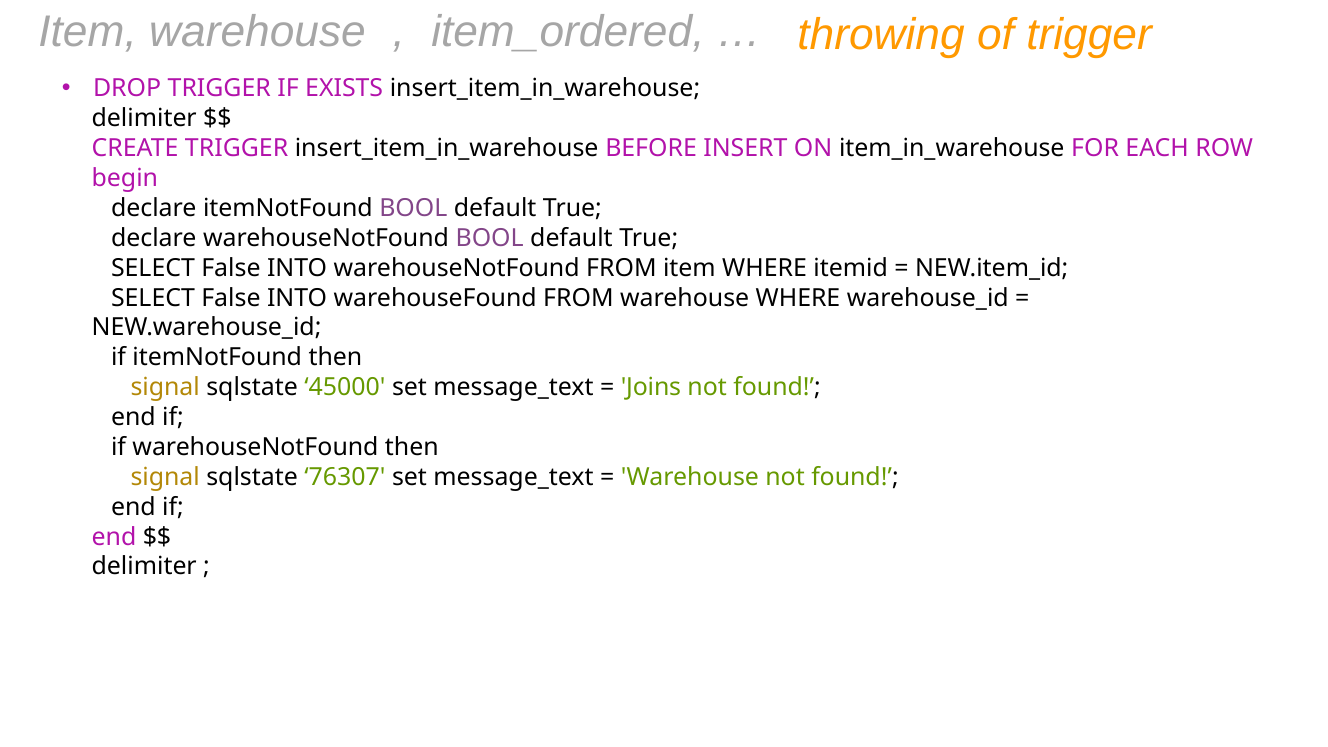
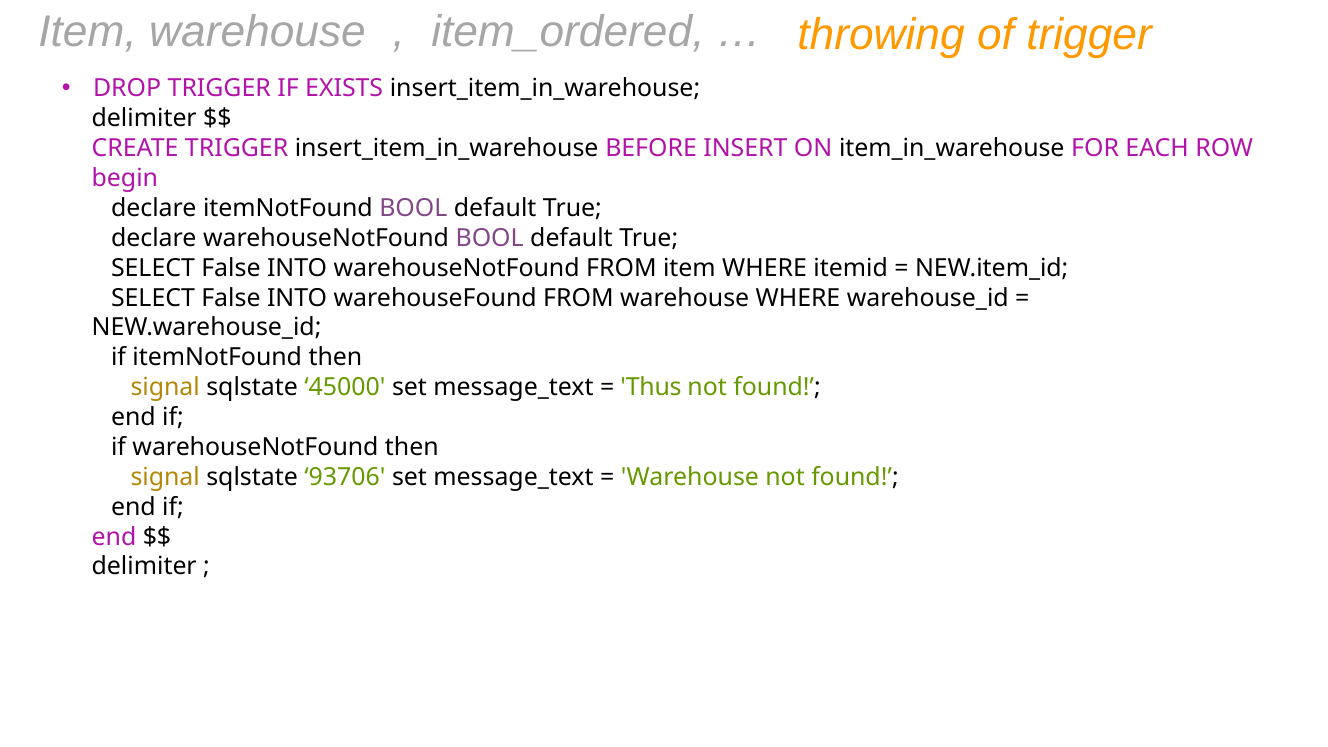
Joins: Joins -> Thus (651, 387)
76307: 76307 -> 93706 (345, 477)
